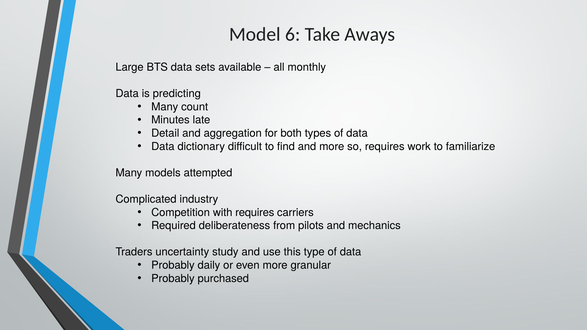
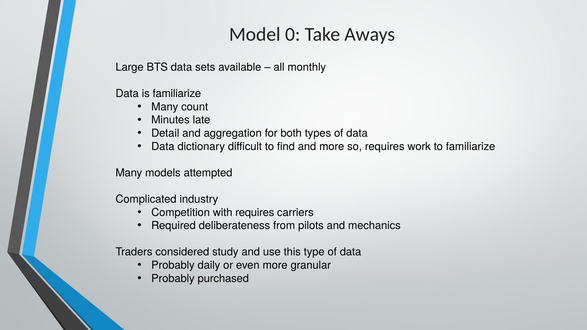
6: 6 -> 0 (293, 34)
is predicting: predicting -> familiarize (177, 94)
uncertainty: uncertainty -> considered (182, 252)
